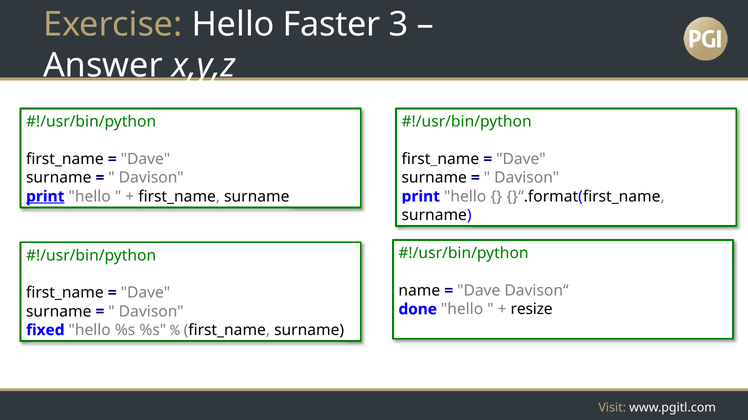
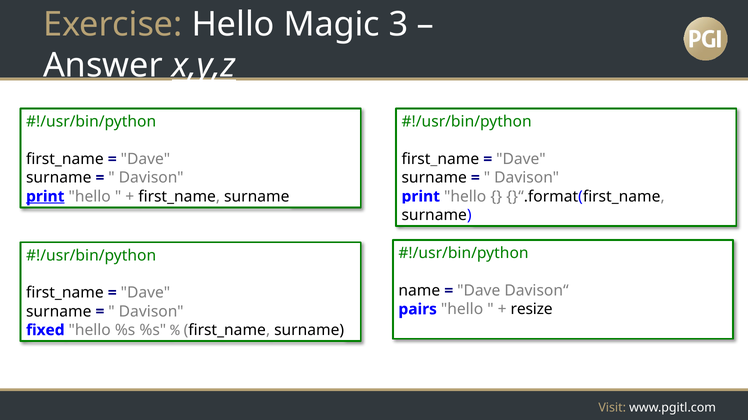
Faster: Faster -> Magic (332, 25)
x,y,z underline: none -> present (204, 66)
done: done -> pairs (418, 310)
